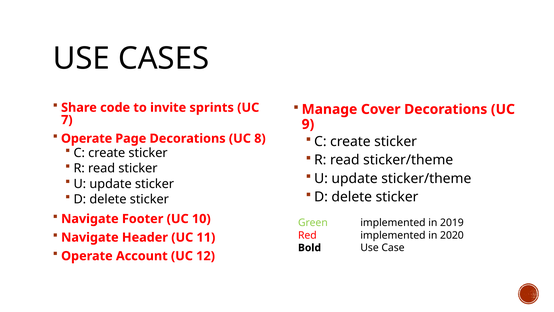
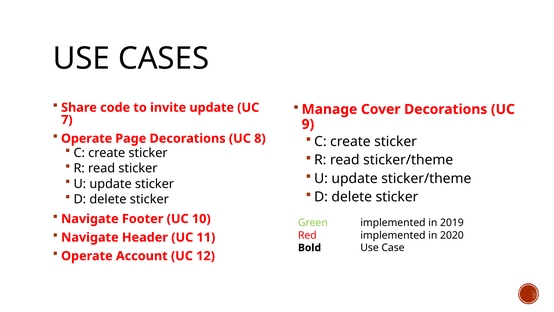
invite sprints: sprints -> update (212, 107)
